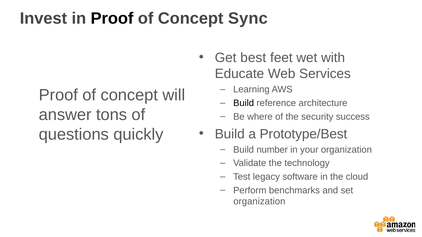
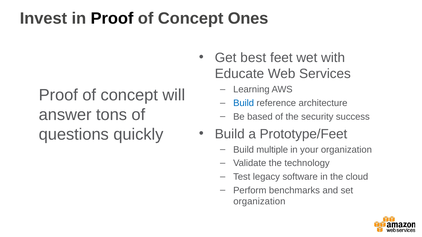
Sync: Sync -> Ones (248, 18)
Build colour: black -> blue (244, 103)
where: where -> based (260, 117)
Prototype/Best: Prototype/Best -> Prototype/Feet (303, 134)
number: number -> multiple (272, 150)
